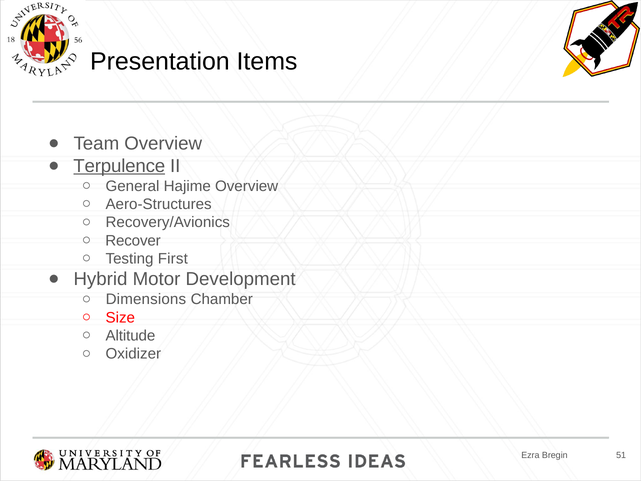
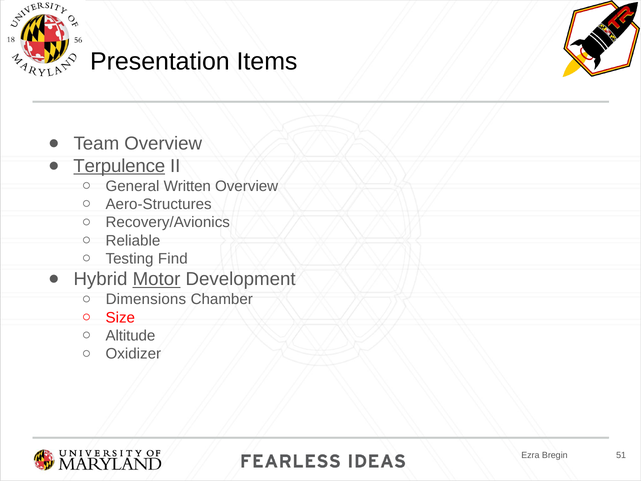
Hajime: Hajime -> Written (187, 186)
Recover: Recover -> Reliable (133, 240)
First: First -> Find (173, 259)
Motor underline: none -> present (157, 279)
